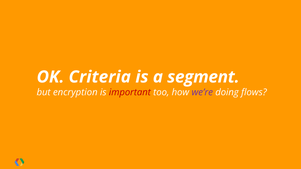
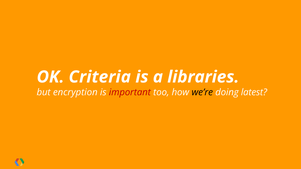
segment: segment -> libraries (203, 77)
we’re colour: purple -> black (202, 92)
flows: flows -> latest (254, 92)
